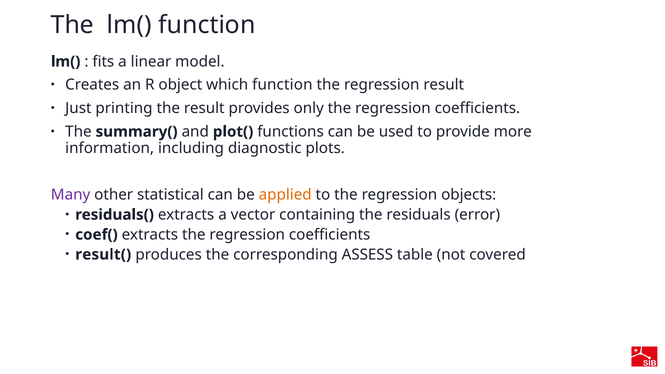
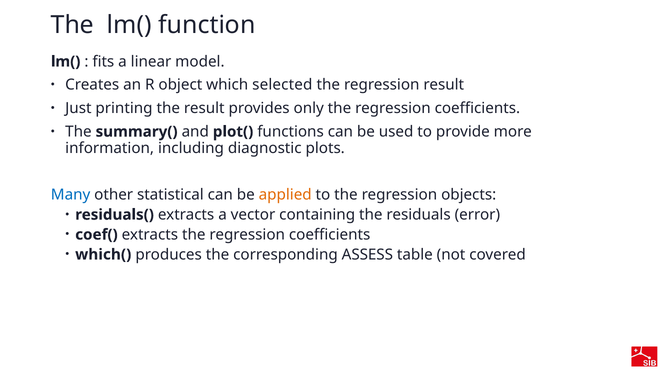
which function: function -> selected (282, 85)
Many colour: purple -> blue (71, 195)
result(: result( -> which( (103, 255)
